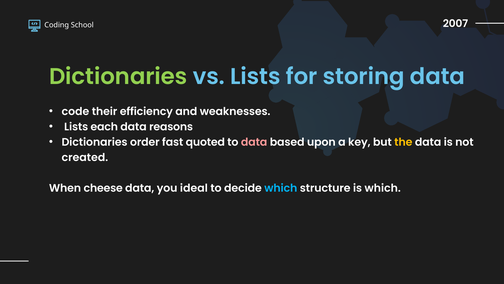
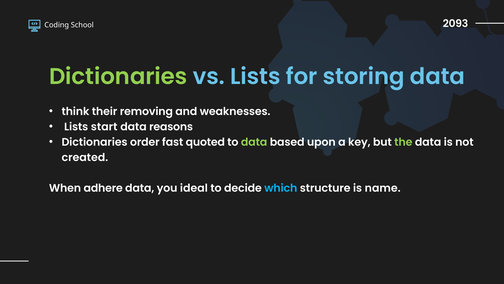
2007: 2007 -> 2093 (455, 24)
code: code -> think (75, 111)
efficiency: efficiency -> removing (146, 111)
each: each -> start (104, 127)
data colour: pink -> light green (254, 142)
the colour: yellow -> light green (403, 142)
cheese: cheese -> adhere (103, 188)
is which: which -> name (383, 188)
